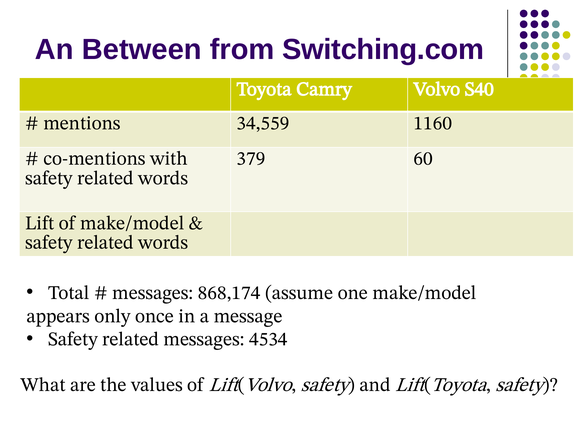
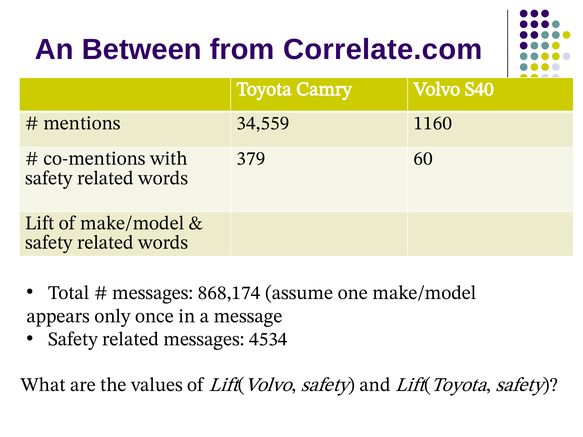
Switching.com: Switching.com -> Correlate.com (383, 50)
